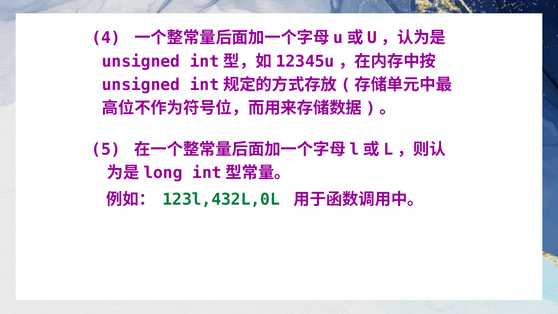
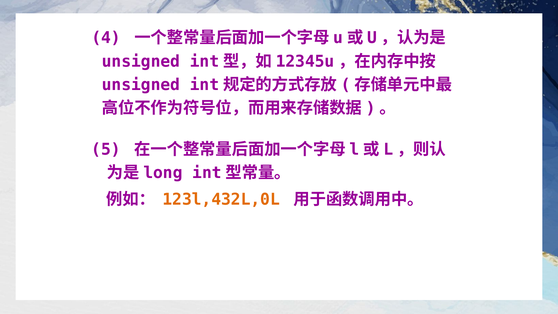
123l,432L,0L colour: green -> orange (221, 200)
